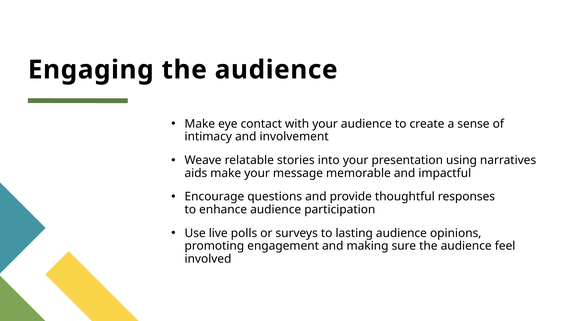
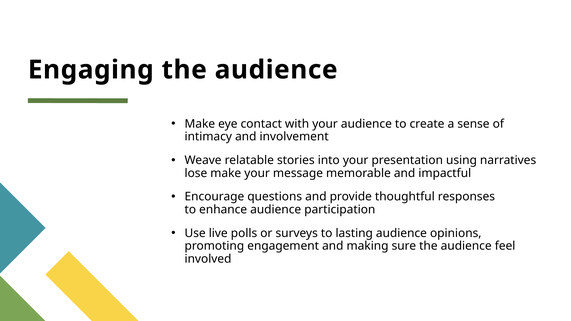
aids: aids -> lose (196, 173)
